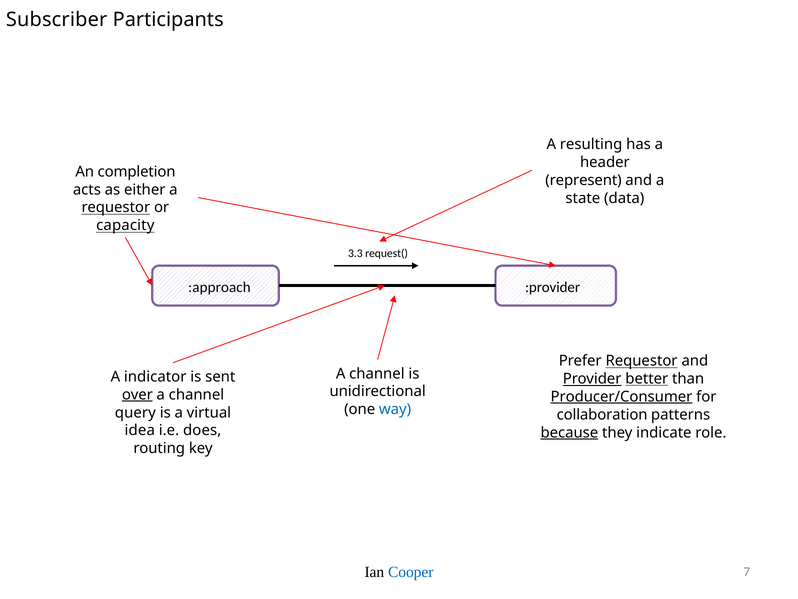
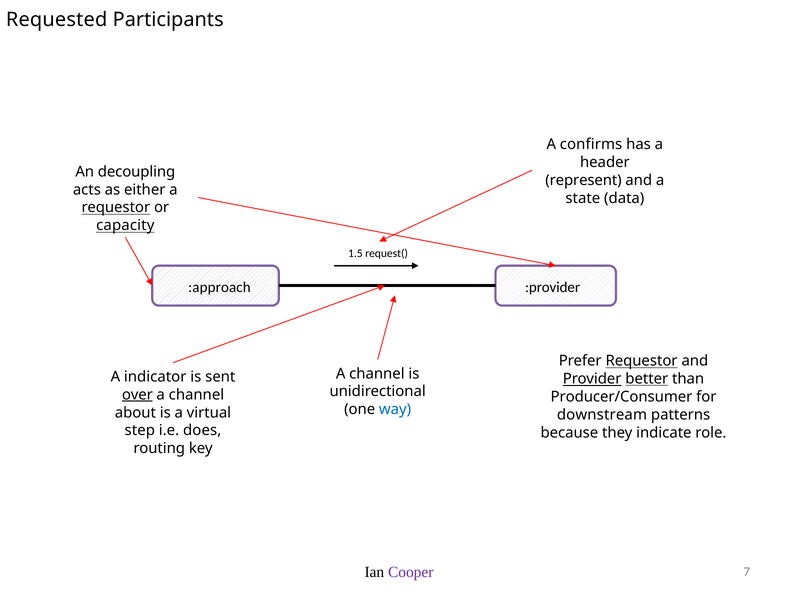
Subscriber: Subscriber -> Requested (57, 20)
resulting: resulting -> confirms (591, 144)
completion: completion -> decoupling (137, 171)
3.3: 3.3 -> 1.5 (355, 253)
Producer/Consumer underline: present -> none (621, 396)
query: query -> about (135, 412)
collaboration: collaboration -> downstream (602, 414)
idea: idea -> step (140, 430)
because underline: present -> none (569, 432)
Cooper colour: blue -> purple (411, 572)
